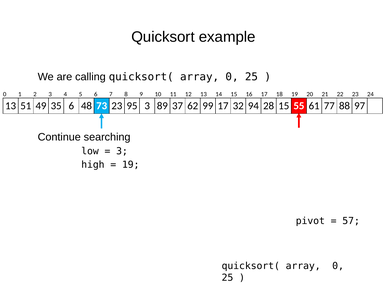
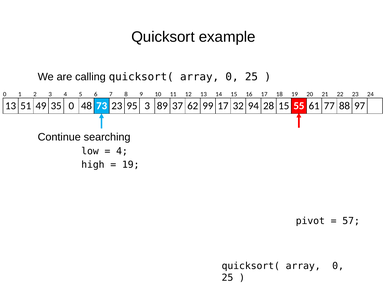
35 6: 6 -> 0 (71, 106)
3: 3 -> 4 (122, 151)
